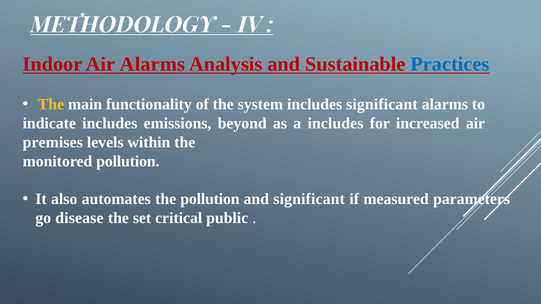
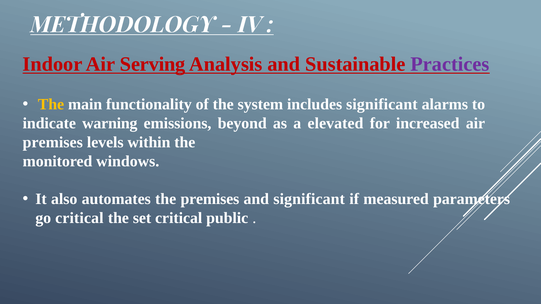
Air Alarms: Alarms -> Serving (153, 64)
Practices colour: blue -> purple (450, 64)
indicate includes: includes -> warning (110, 123)
a includes: includes -> elevated (335, 123)
monitored pollution: pollution -> windows (128, 161)
the pollution: pollution -> premises (210, 199)
go disease: disease -> critical (79, 218)
